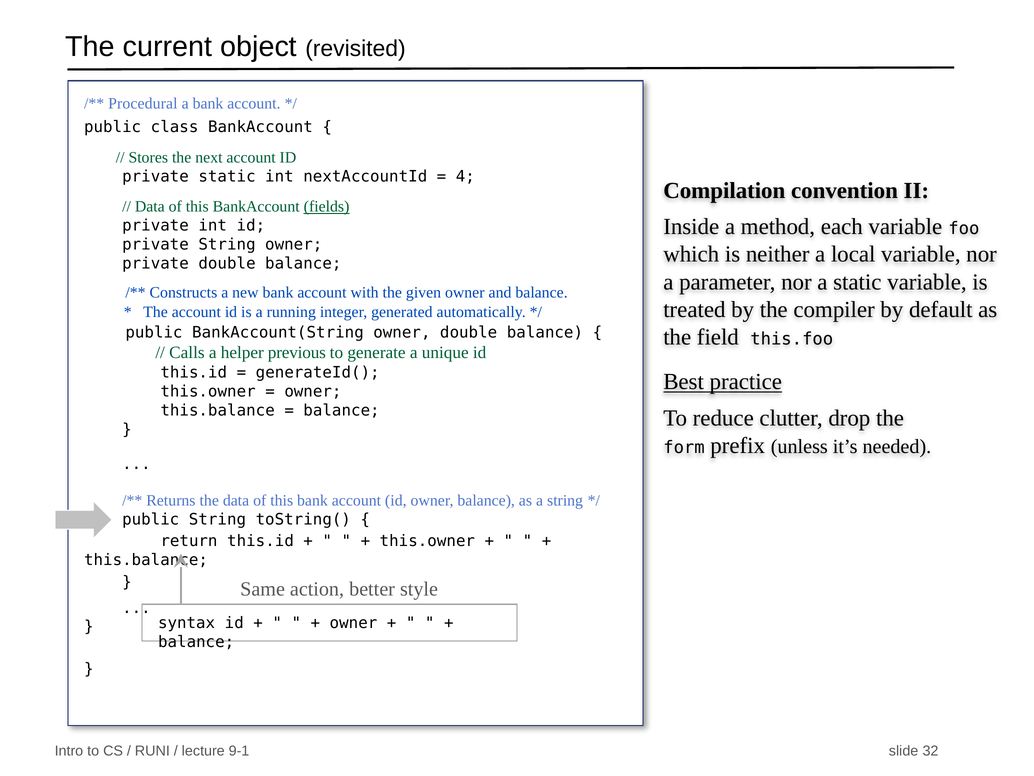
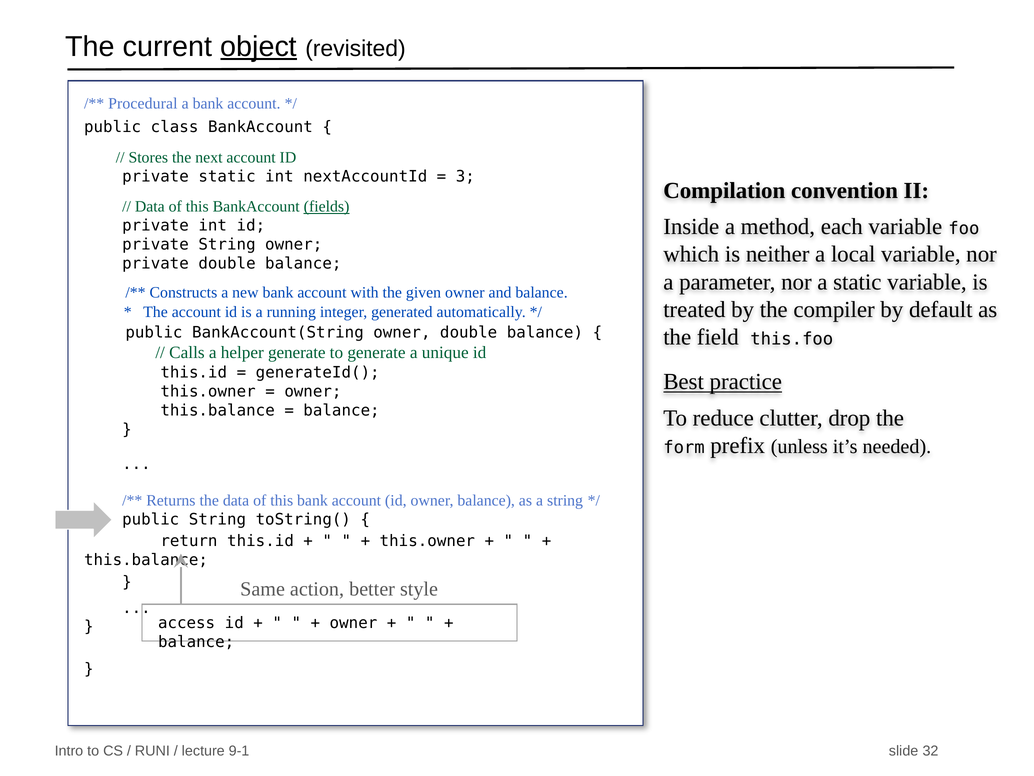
object underline: none -> present (259, 47)
4: 4 -> 3 (465, 176)
helper previous: previous -> generate (297, 352)
syntax: syntax -> access (187, 623)
